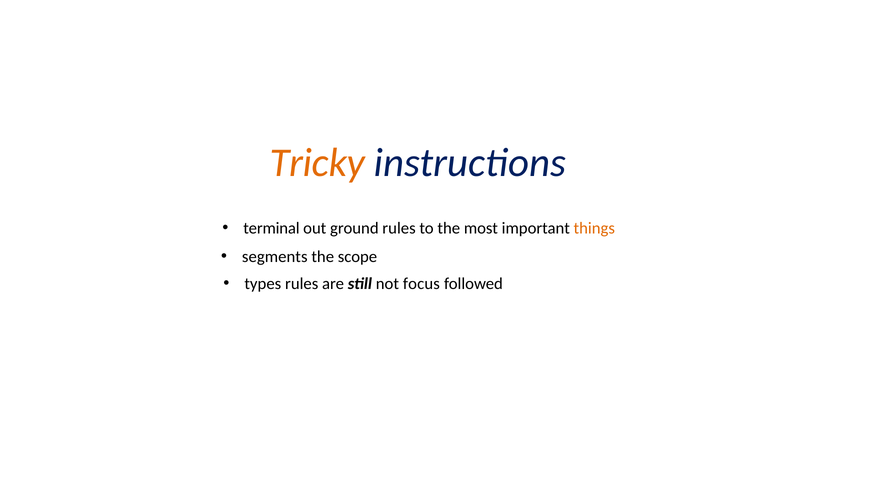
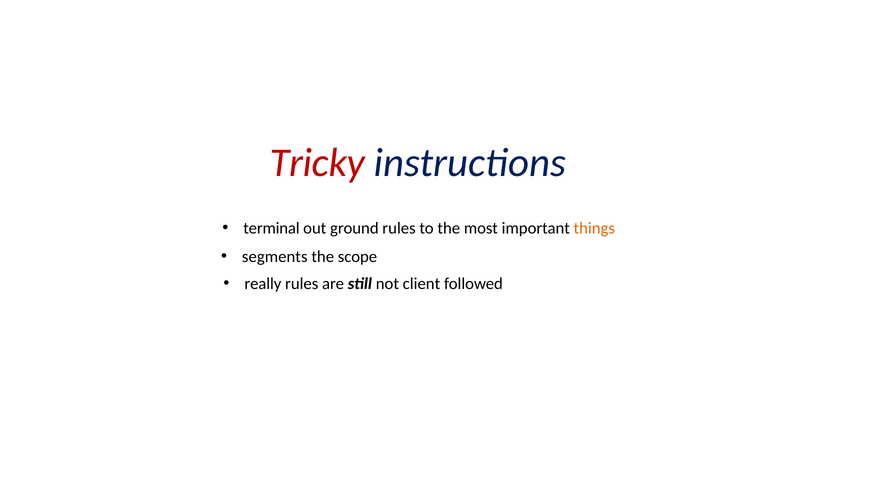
Tricky colour: orange -> red (317, 163)
types: types -> really (263, 284)
focus: focus -> client (421, 284)
